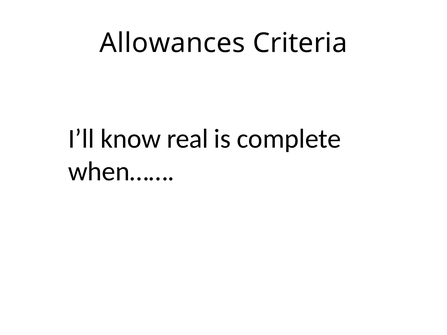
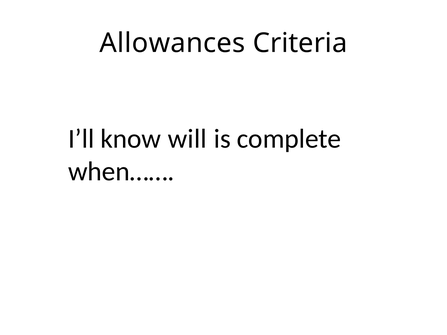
real: real -> will (187, 139)
